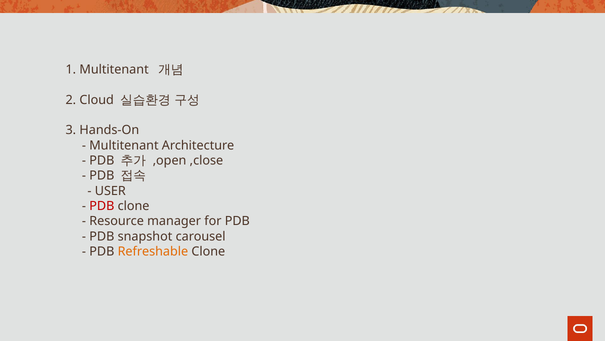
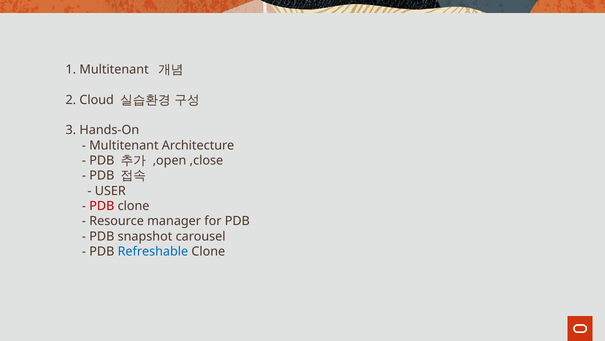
Refreshable colour: orange -> blue (153, 251)
